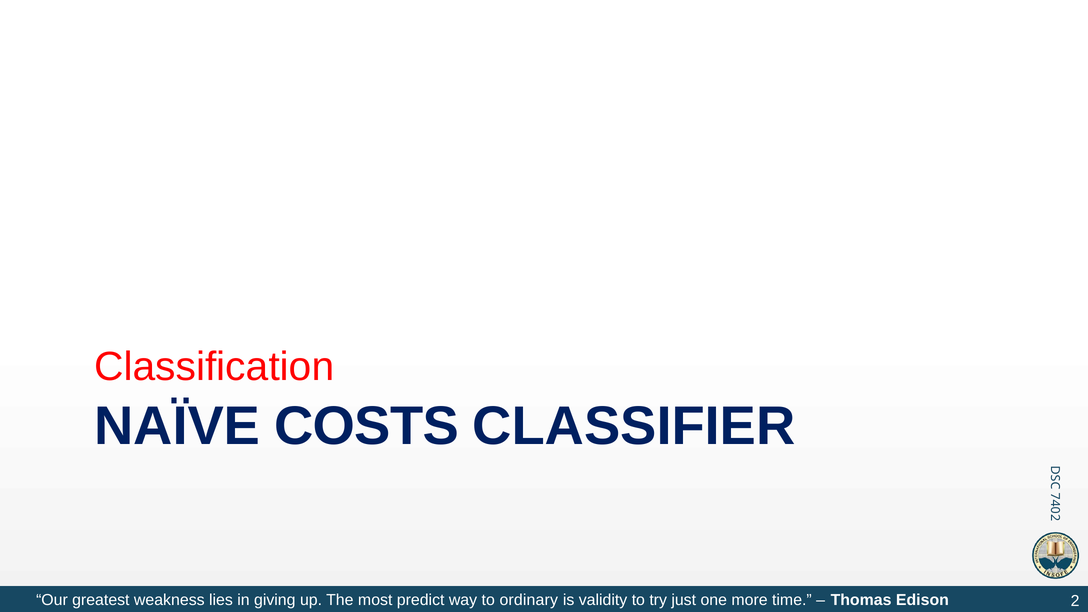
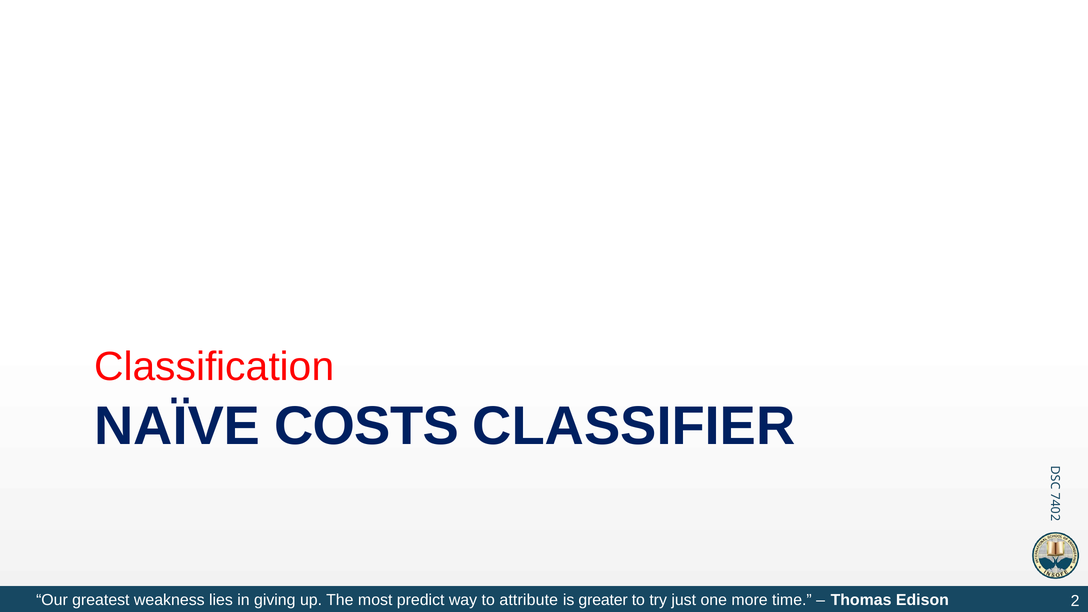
ordinary: ordinary -> attribute (529, 600)
validity: validity -> greater (603, 600)
